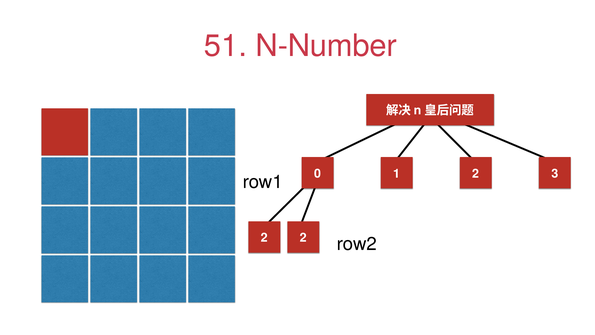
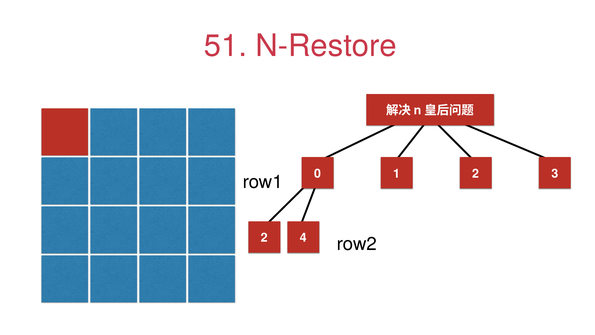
N-Number: N-Number -> N-Restore (326, 46)
2 2: 2 -> 4 (303, 238)
